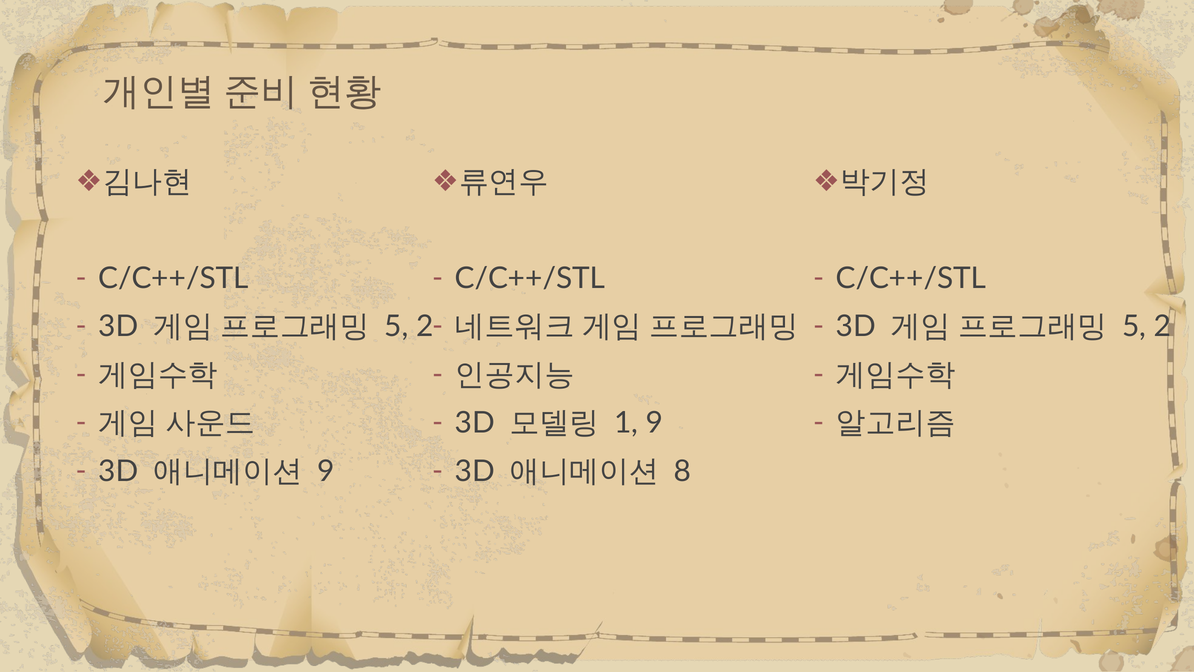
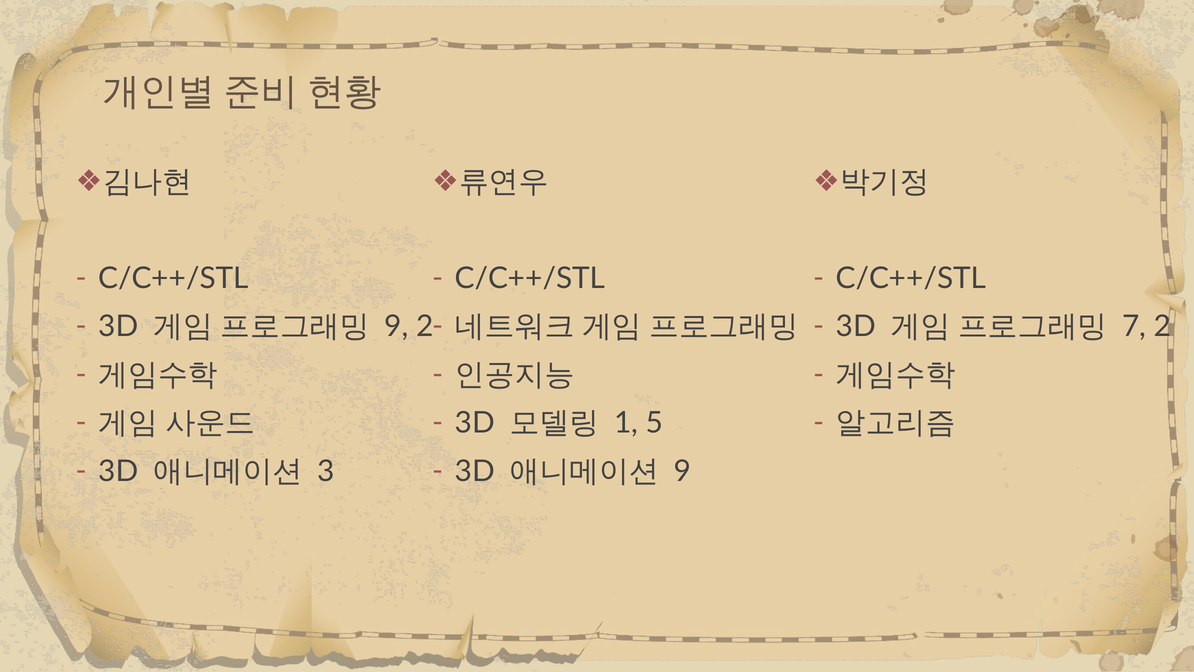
5: 5 -> 9 (397, 326)
5: 5 -> 7 (1134, 326)
1 9: 9 -> 5 (654, 423)
8: 8 -> 9 (682, 471)
9: 9 -> 3 (326, 471)
